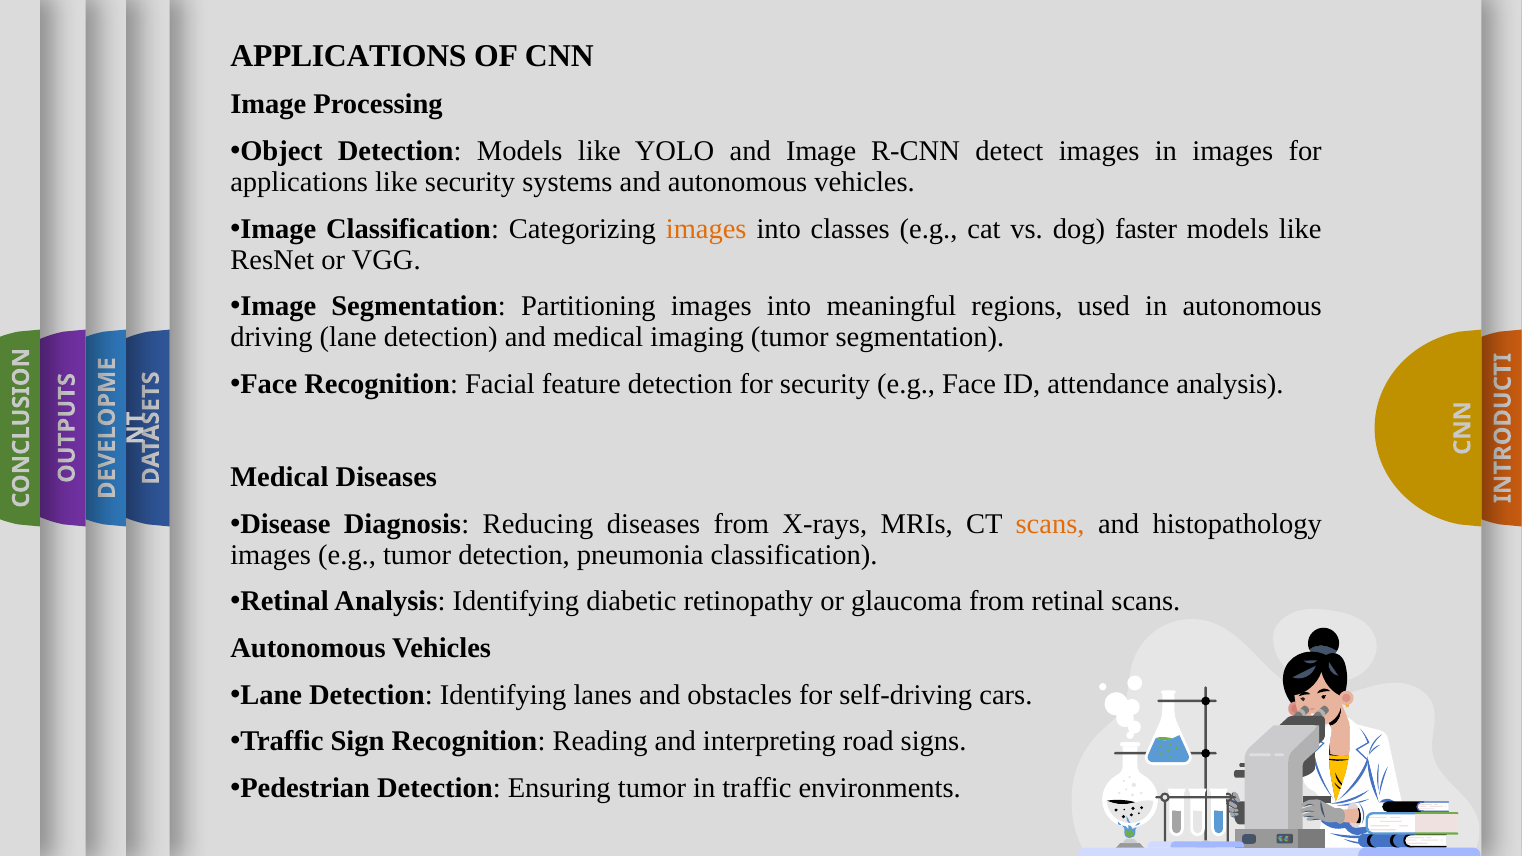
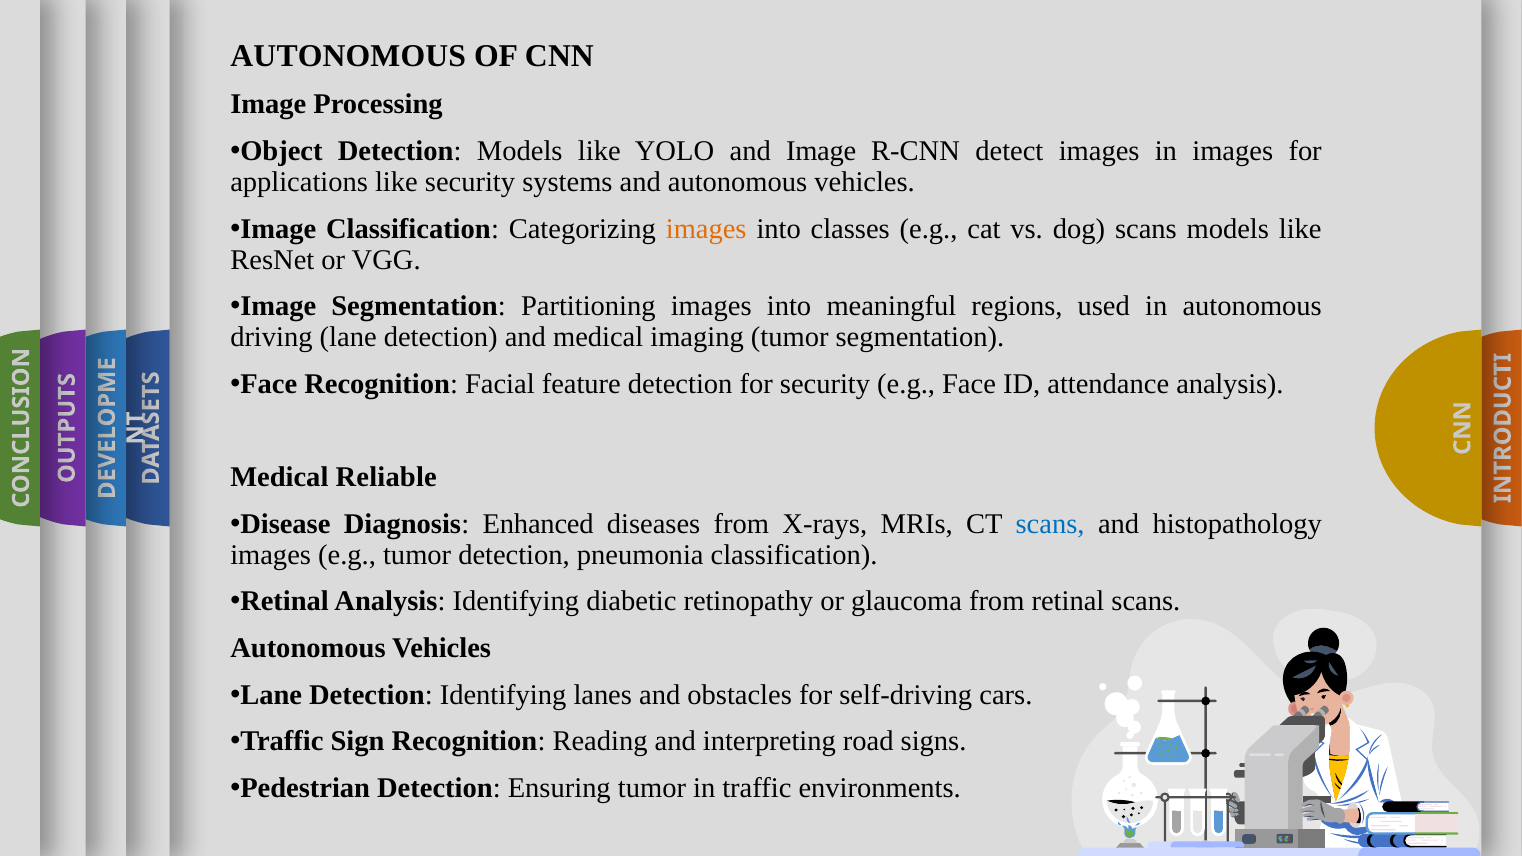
APPLICATIONS: APPLICATIONS -> AUTONOMOUS (348, 56)
dog faster: faster -> scans (1146, 229)
Medical Diseases: Diseases -> Reliable (386, 477)
Reducing: Reducing -> Enhanced (538, 524)
scans colour: orange -> blue (1050, 524)
